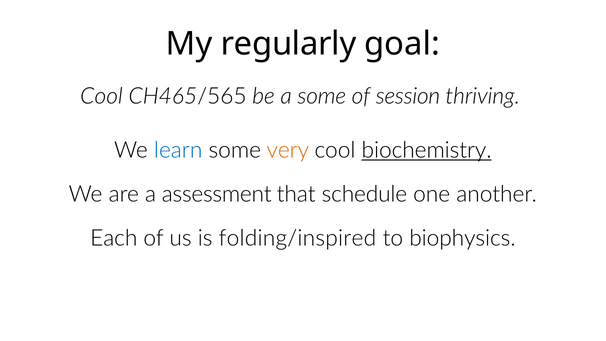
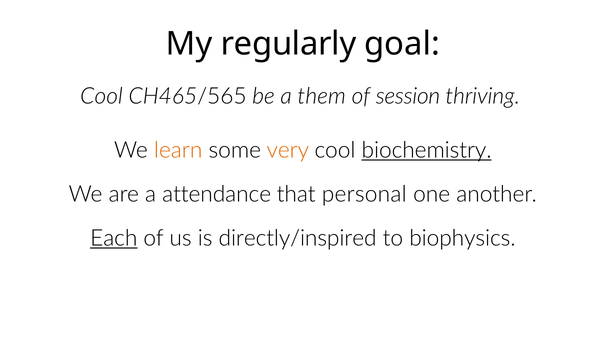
a some: some -> them (322, 96)
learn colour: blue -> orange (178, 150)
assessment: assessment -> attendance (217, 194)
schedule: schedule -> personal (364, 194)
Each underline: none -> present (114, 238)
folding/inspired: folding/inspired -> directly/inspired (298, 238)
